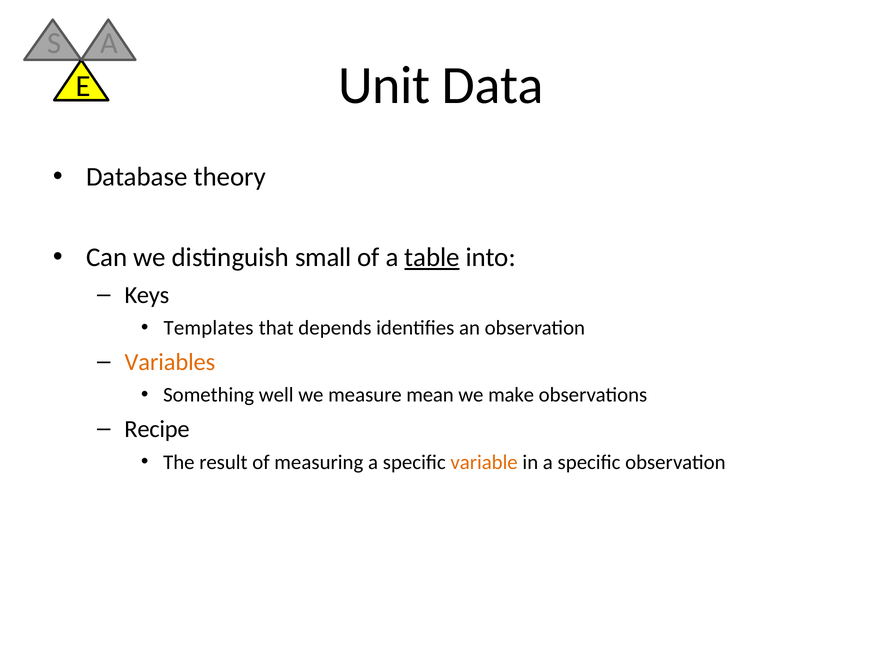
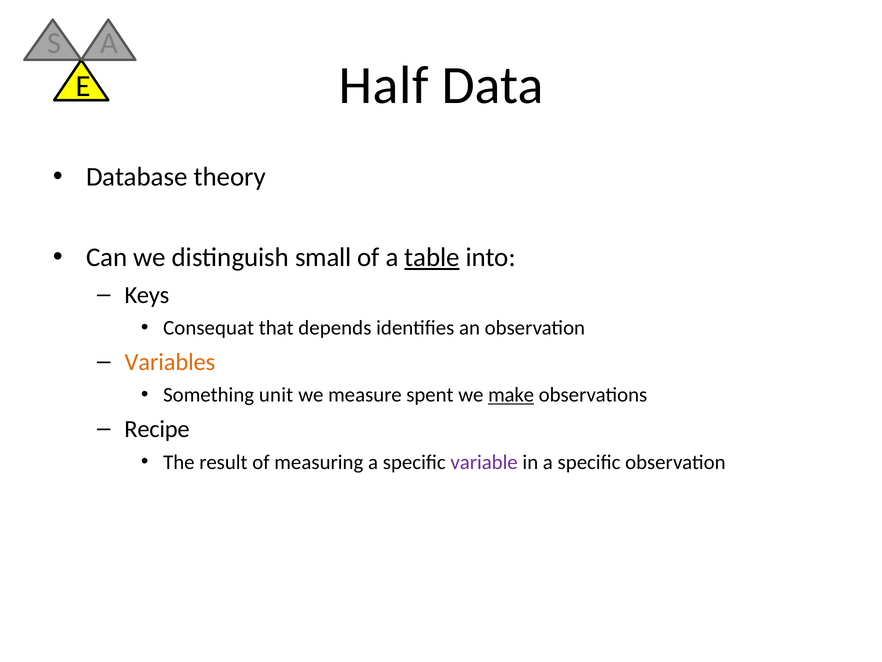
Unit: Unit -> Half (384, 85)
Templates: Templates -> Consequat (209, 328)
well: well -> unit (276, 395)
mean: mean -> spent (430, 395)
make underline: none -> present (511, 395)
variable colour: orange -> purple (484, 462)
